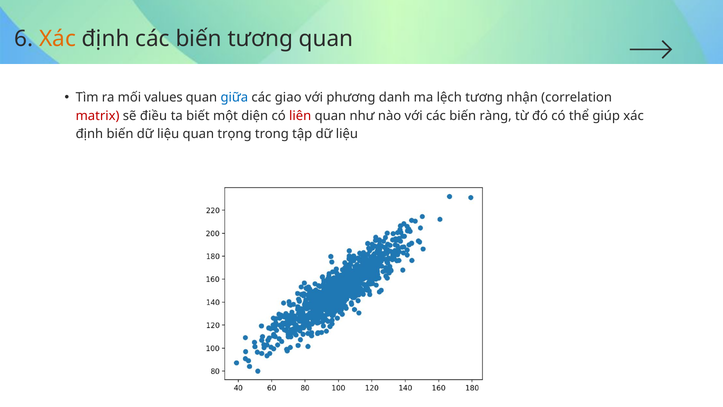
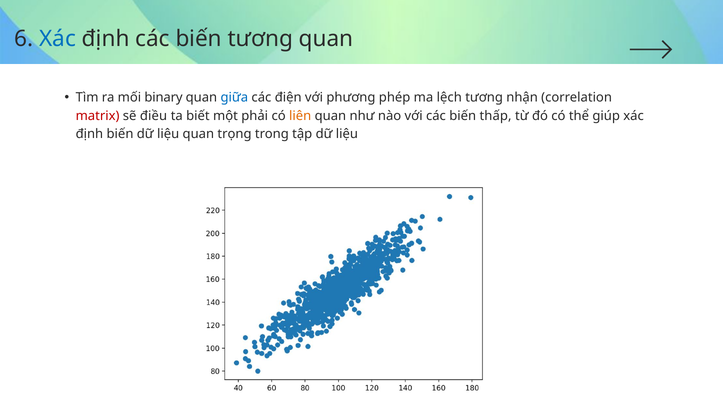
Xác colour: orange -> blue (58, 39)
values: values -> binary (163, 97)
giao: giao -> điện (288, 97)
danh: danh -> phép (395, 97)
diện: diện -> phải (255, 116)
liên colour: red -> orange (300, 116)
ràng: ràng -> thấp (496, 116)
